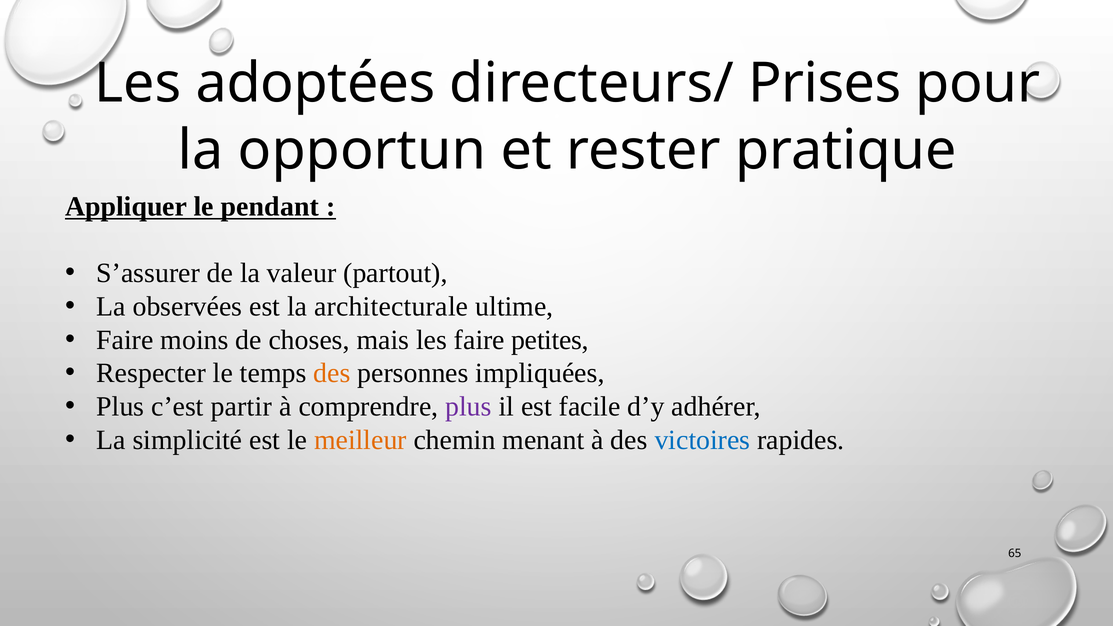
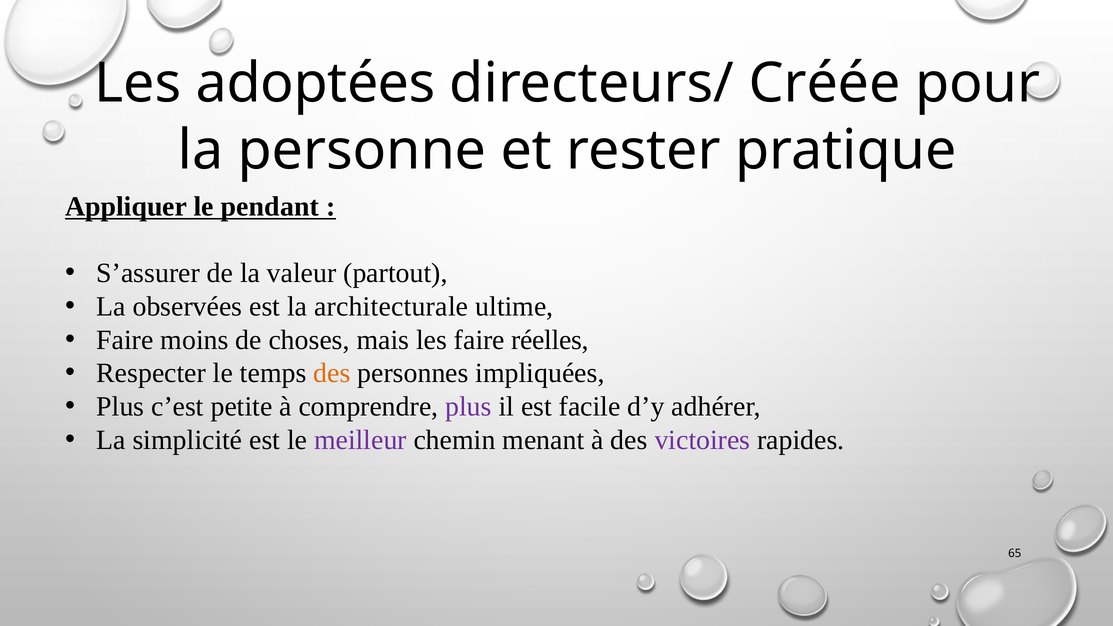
Prises: Prises -> Créée (825, 84)
opportun: opportun -> personne (362, 150)
petites: petites -> réelles (550, 340)
partir: partir -> petite (242, 407)
meilleur colour: orange -> purple (360, 440)
victoires colour: blue -> purple (702, 440)
